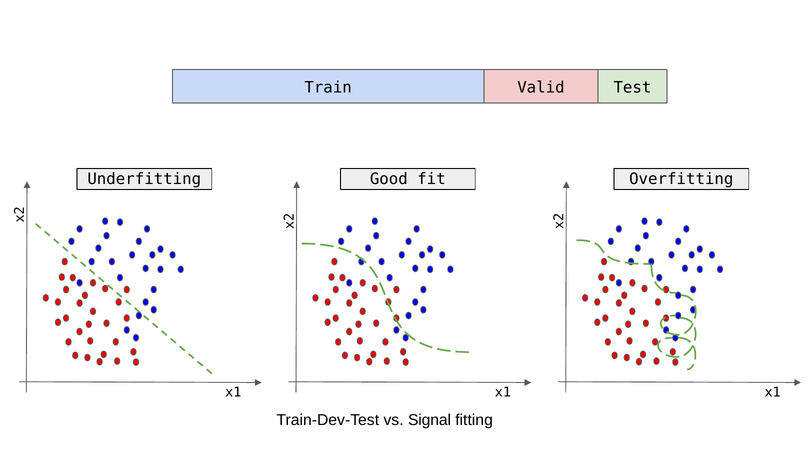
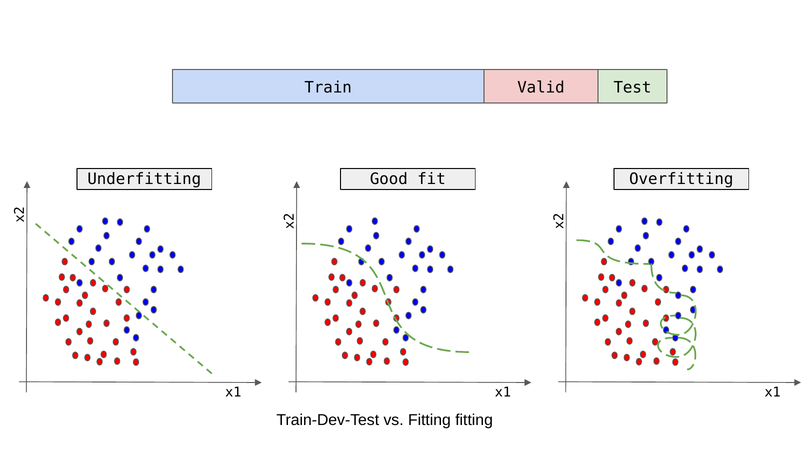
vs Signal: Signal -> Fitting (429, 420)
